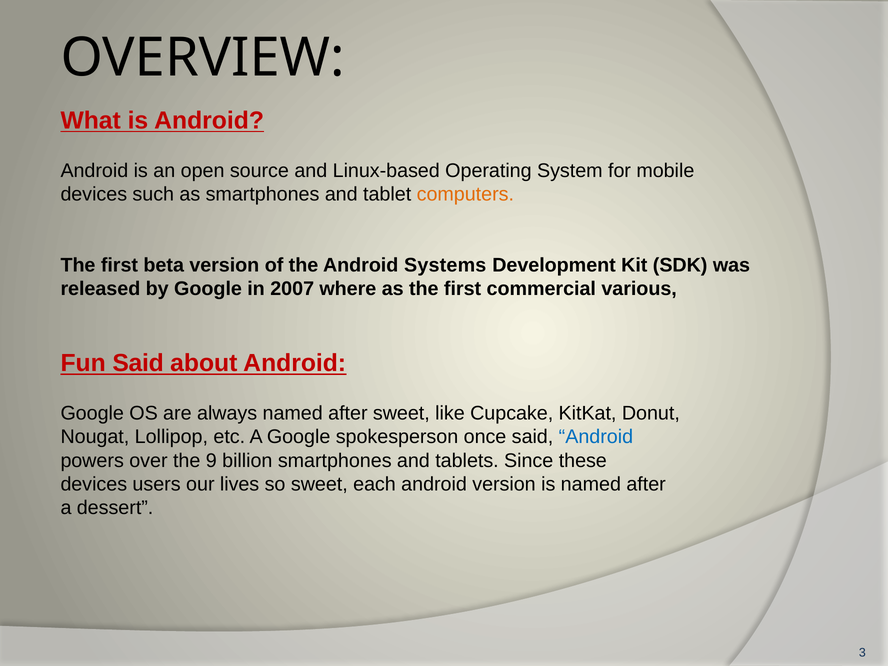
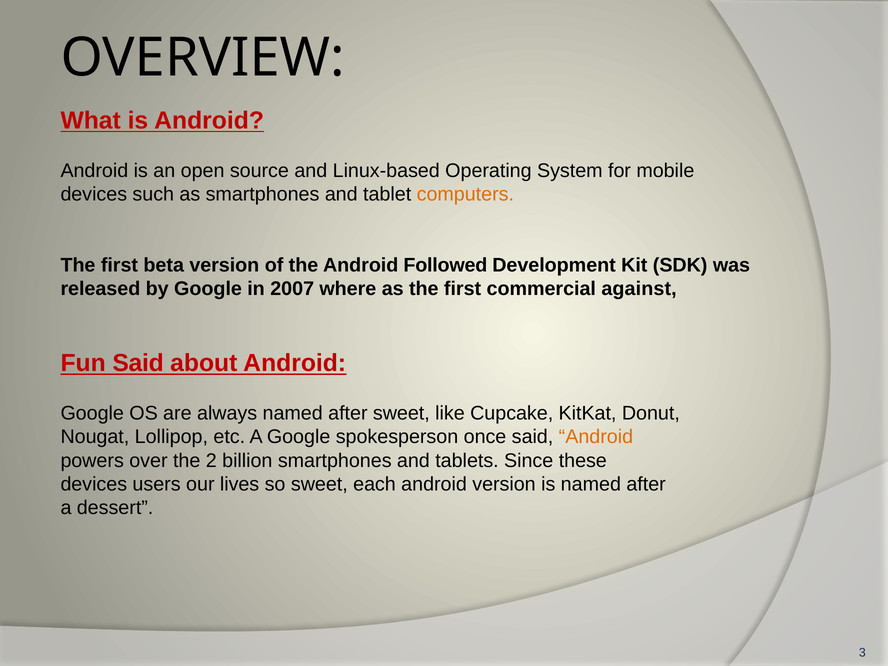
Systems: Systems -> Followed (445, 265)
various: various -> against (639, 289)
Android colour: blue -> orange (596, 437)
9: 9 -> 2 (211, 461)
